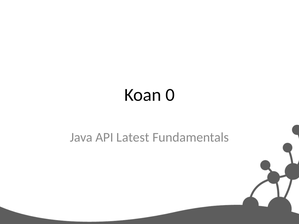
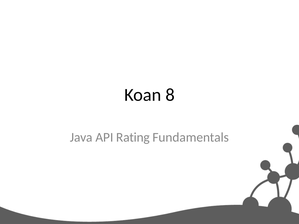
0: 0 -> 8 (170, 95)
Latest: Latest -> Rating (133, 137)
